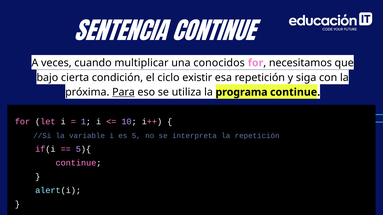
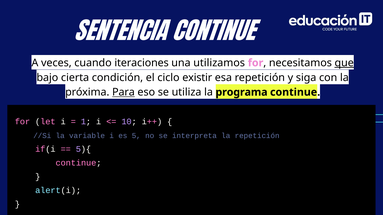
multiplicar: multiplicar -> iteraciones (142, 63)
conocidos: conocidos -> utilizamos (219, 63)
que underline: none -> present (344, 63)
